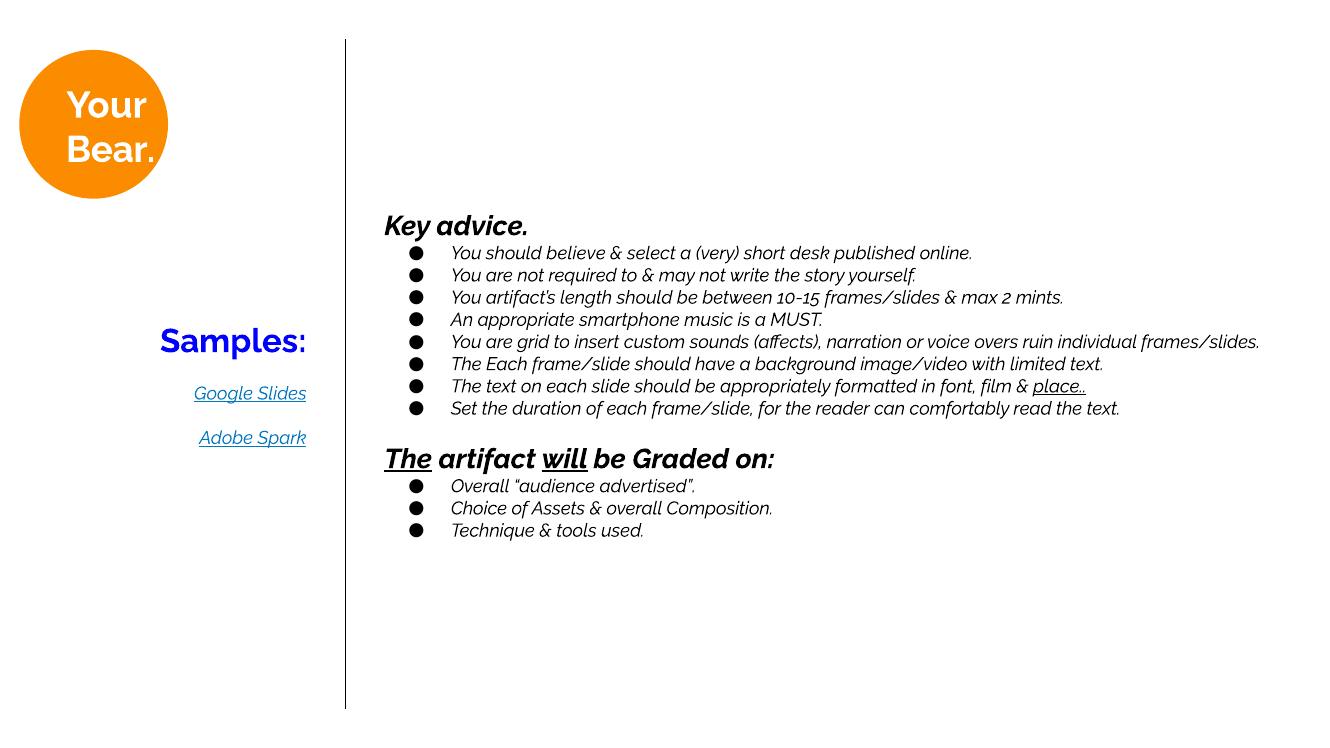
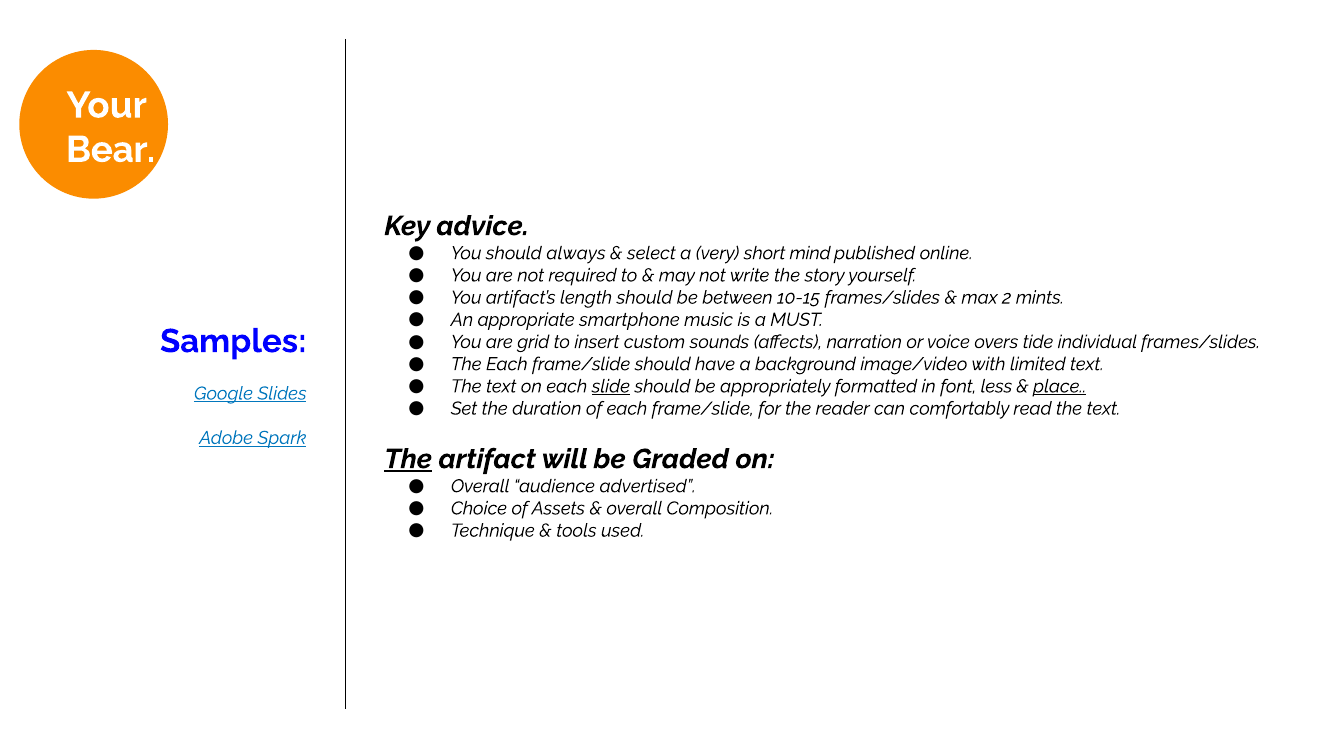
believe: believe -> always (576, 253)
desk: desk -> mind (810, 253)
ruin: ruin -> tide (1038, 342)
slide underline: none -> present (611, 386)
film: film -> less (996, 386)
will underline: present -> none (565, 459)
